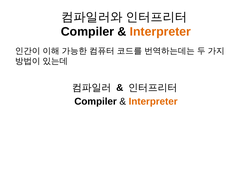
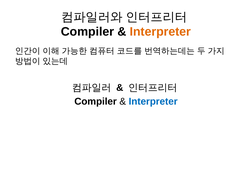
Interpreter colour: orange -> blue (153, 101)
